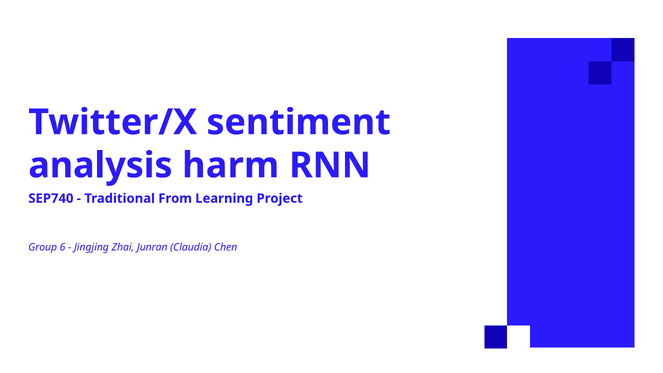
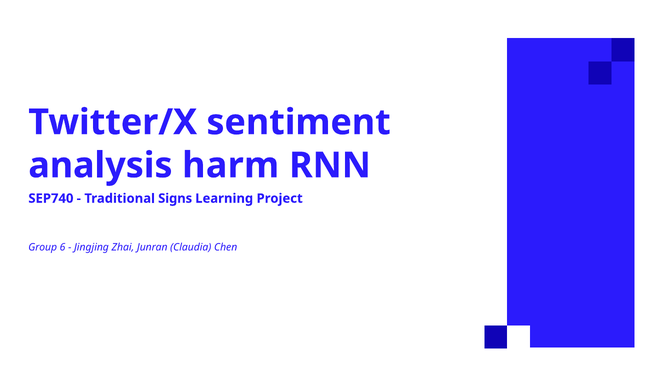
From: From -> Signs (175, 198)
